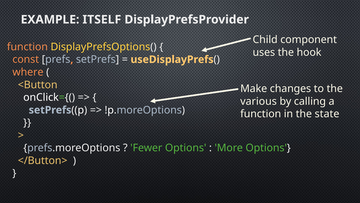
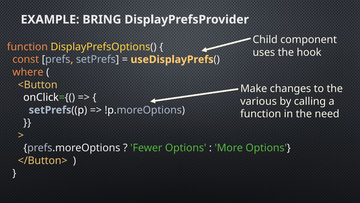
ITSELF: ITSELF -> BRING (102, 20)
state: state -> need (327, 114)
